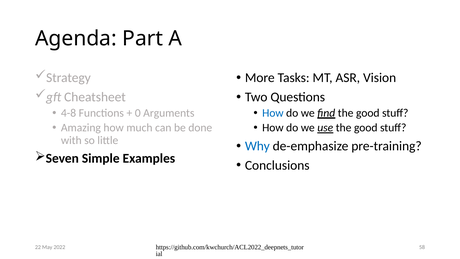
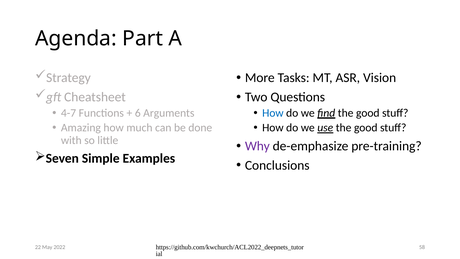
4-8: 4-8 -> 4-7 (69, 113)
0: 0 -> 6 (138, 113)
Why colour: blue -> purple (257, 146)
